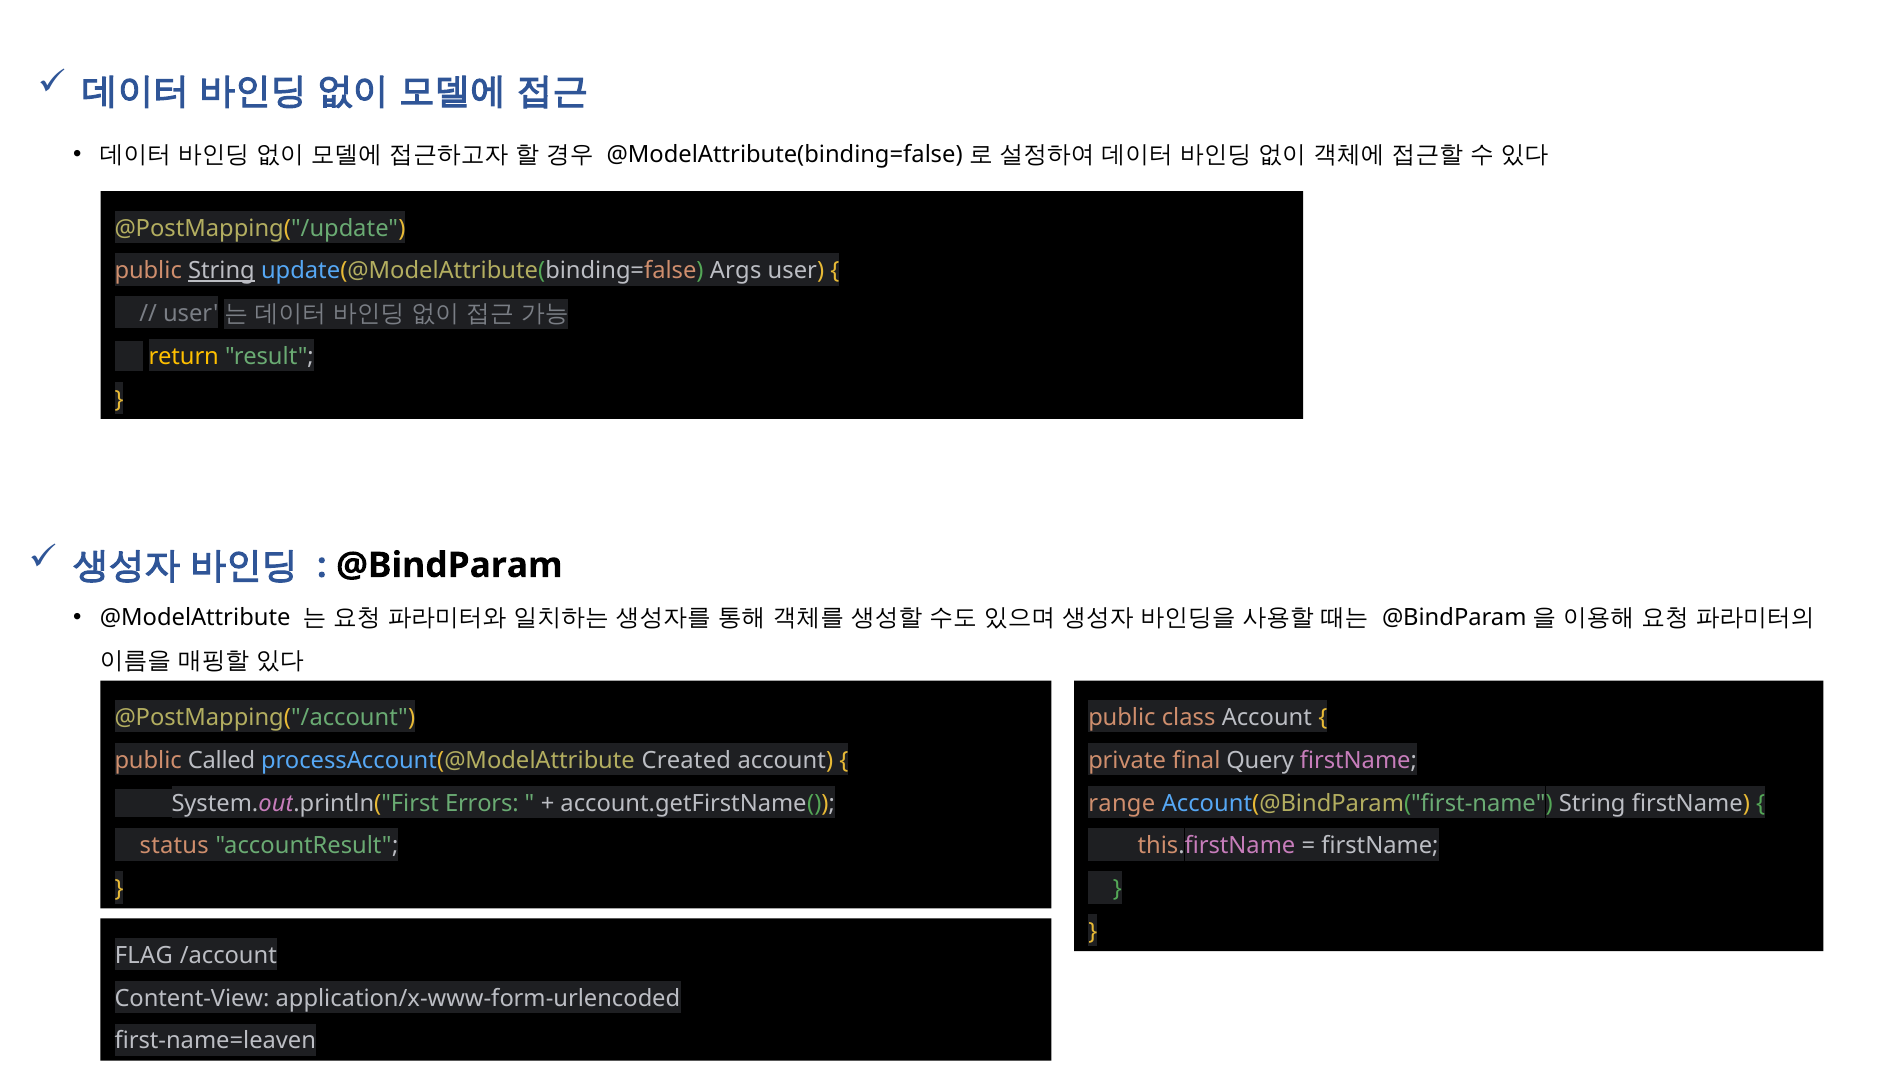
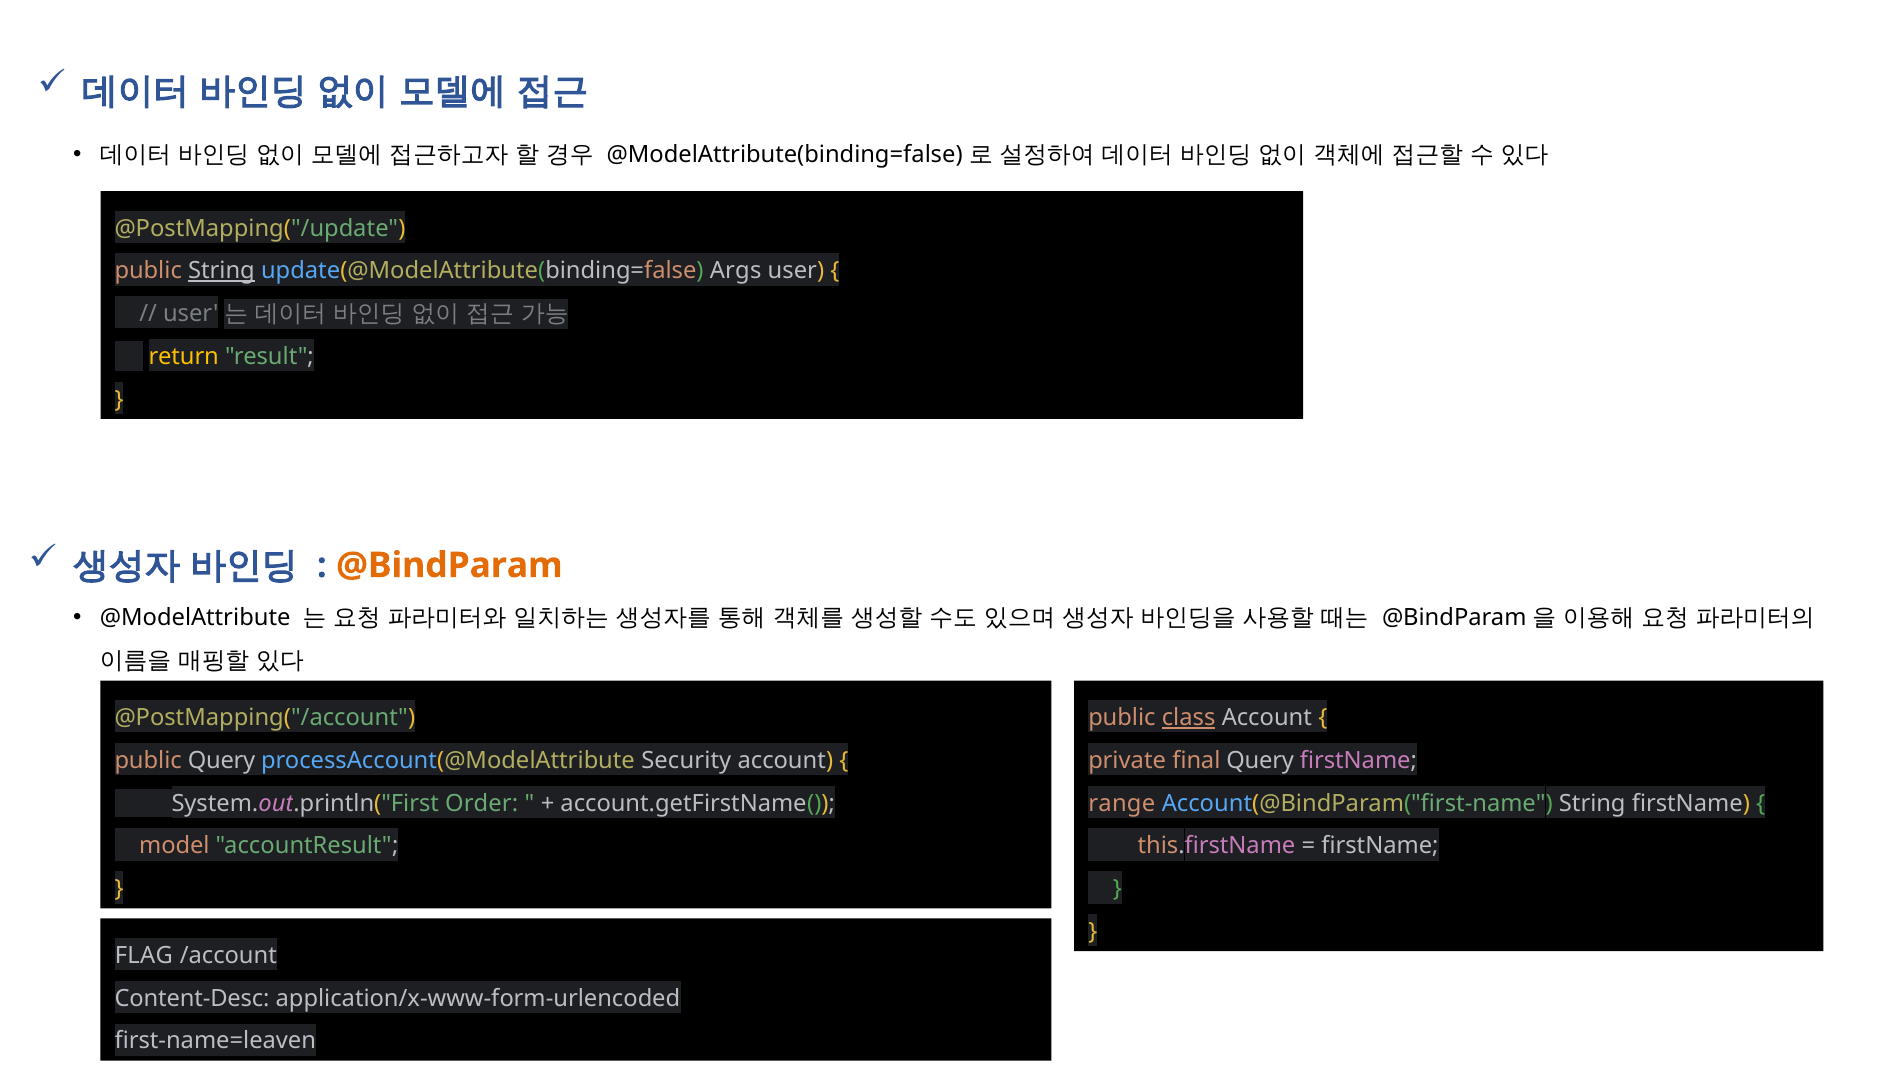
@BindParam colour: black -> orange (449, 565)
class underline: none -> present (1189, 718)
public Called: Called -> Query (222, 761)
Created: Created -> Security (686, 761)
Errors: Errors -> Order (482, 803)
status: status -> model (174, 846)
Content-View: Content-View -> Content-Desc (192, 999)
